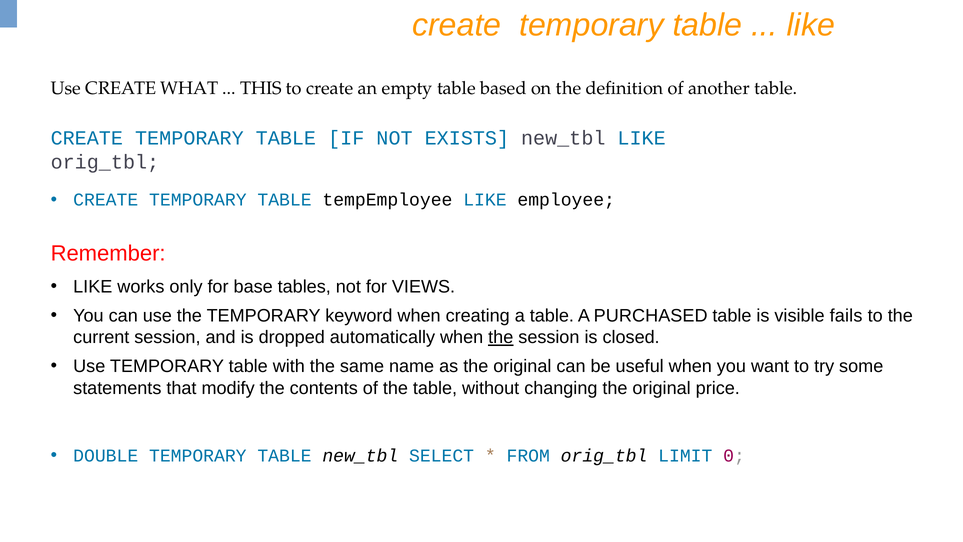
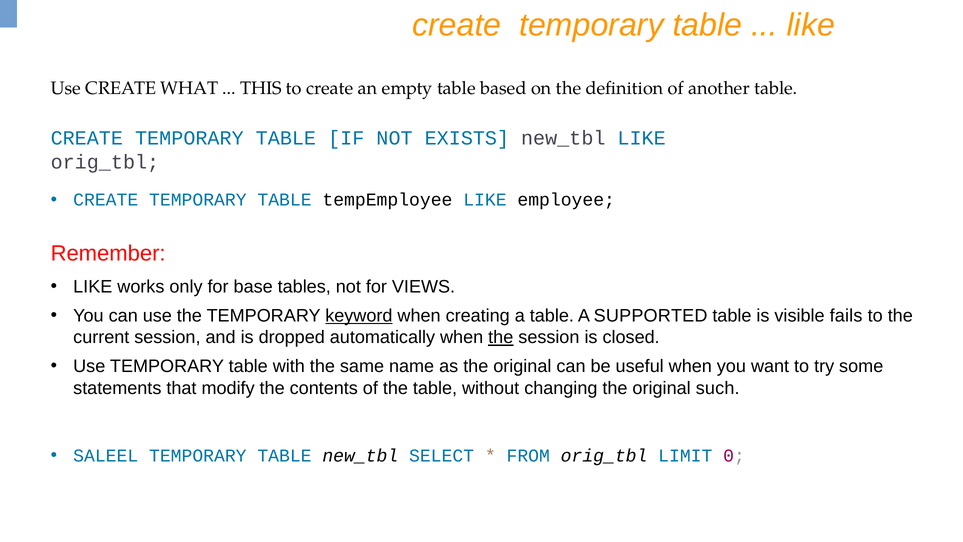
keyword underline: none -> present (359, 316)
PURCHASED: PURCHASED -> SUPPORTED (651, 316)
price: price -> such (718, 388)
DOUBLE: DOUBLE -> SALEEL (106, 456)
